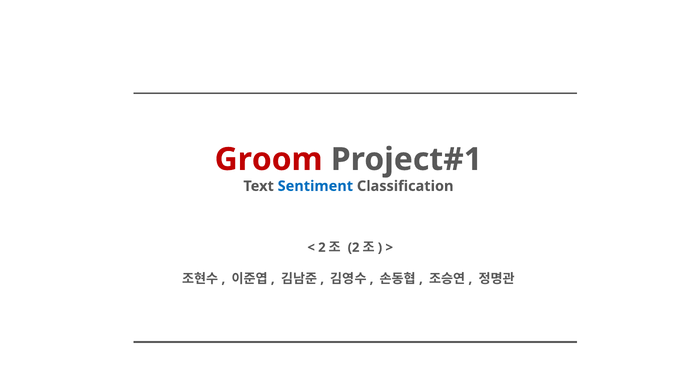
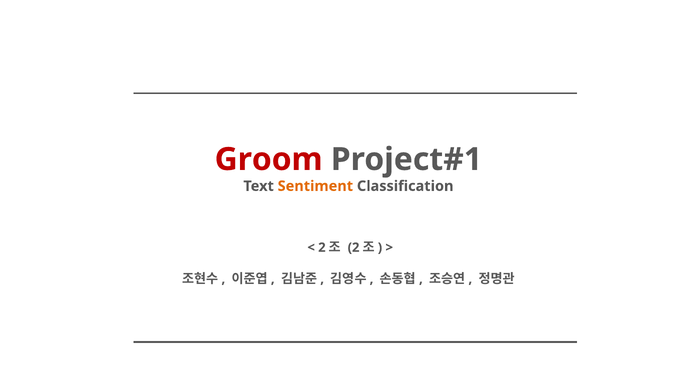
Sentiment colour: blue -> orange (315, 186)
